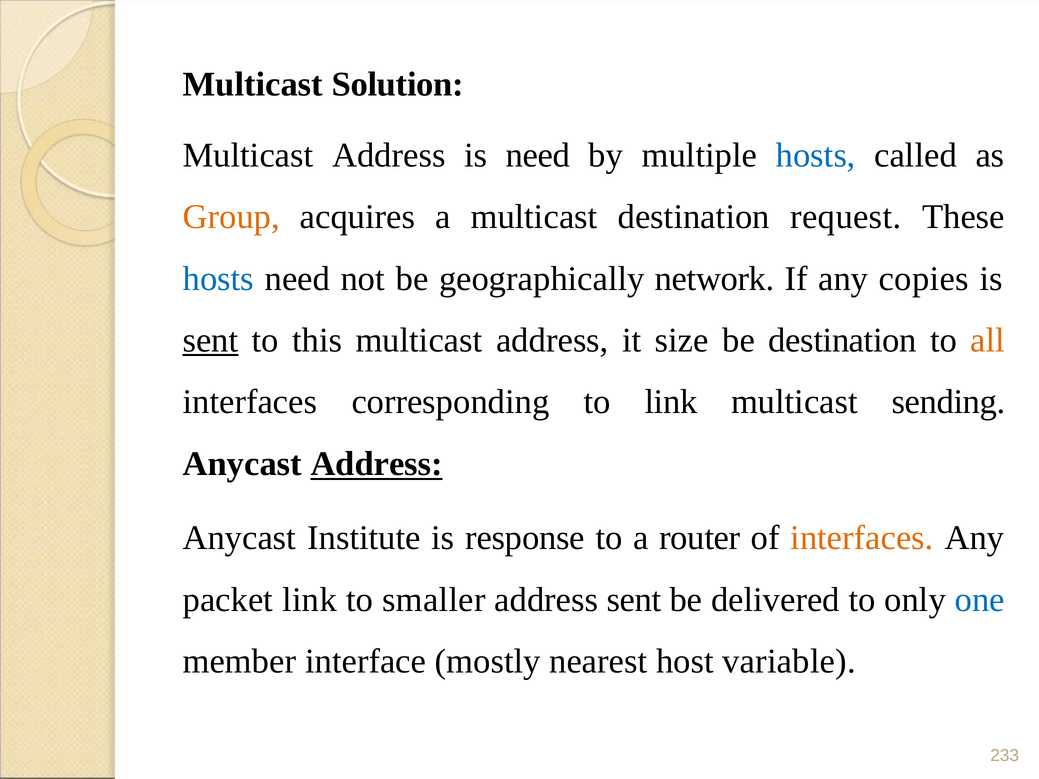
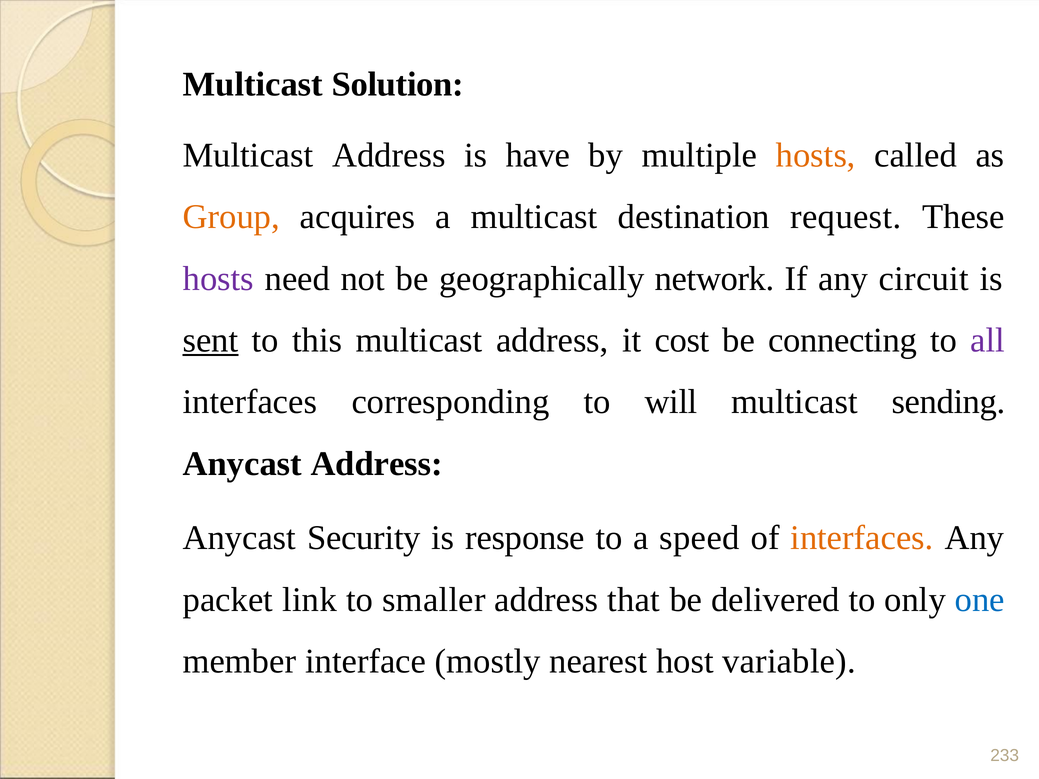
is need: need -> have (538, 155)
hosts colour: blue -> orange (816, 155)
hosts colour: blue -> purple (218, 279)
copies: copies -> circuit (924, 279)
size: size -> cost (682, 340)
be destination: destination -> connecting (843, 340)
all colour: orange -> purple (988, 340)
to link: link -> will (671, 402)
Address underline: present -> none (377, 464)
Institute: Institute -> Security (364, 538)
router: router -> speed (699, 538)
address sent: sent -> that (634, 600)
